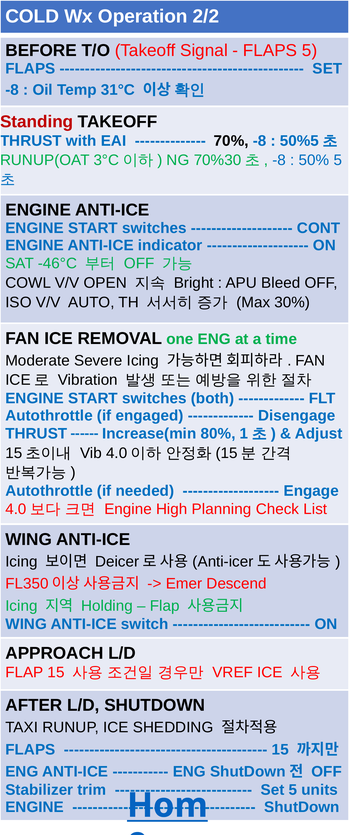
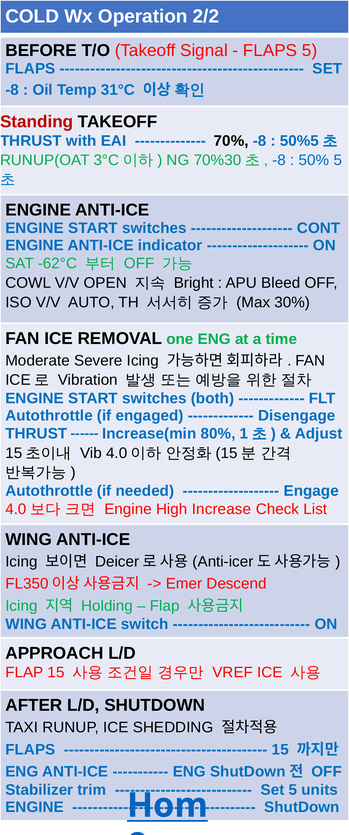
-46°C: -46°C -> -62°C (57, 263)
Planning: Planning -> Increase (221, 509)
